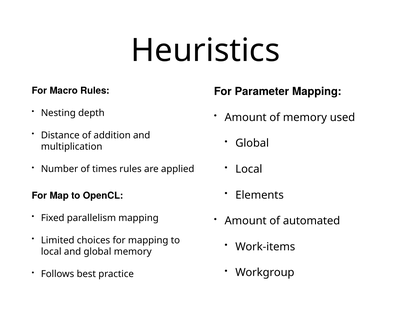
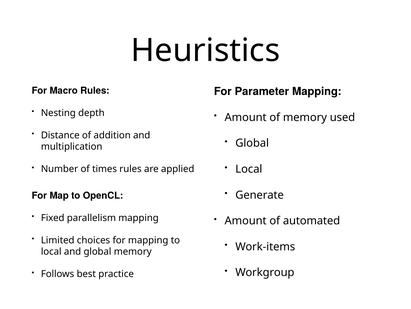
Elements: Elements -> Generate (260, 195)
